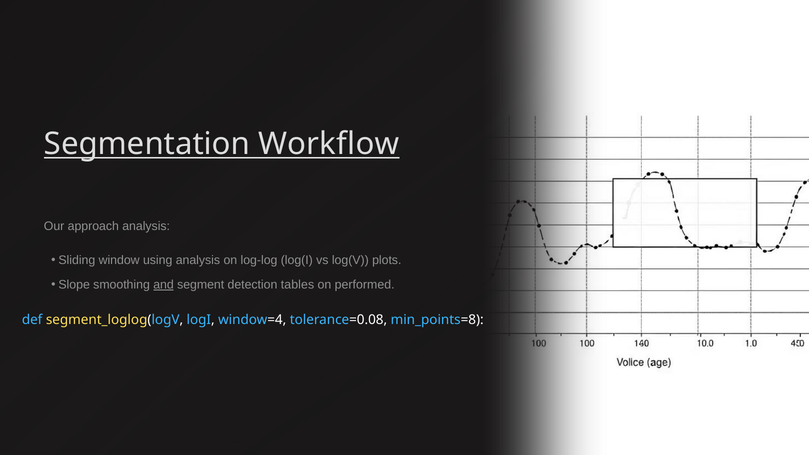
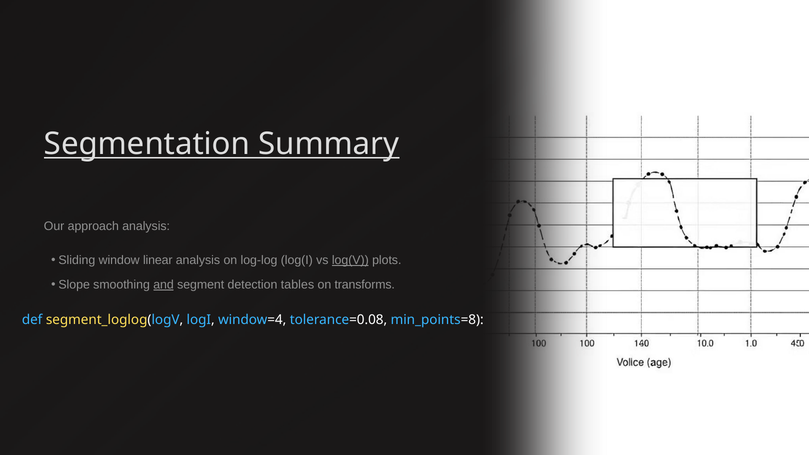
Workflow: Workflow -> Summary (329, 144)
using: using -> linear (158, 260)
log(V underline: none -> present (350, 260)
performed: performed -> transforms (365, 285)
